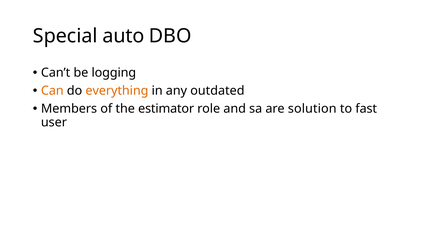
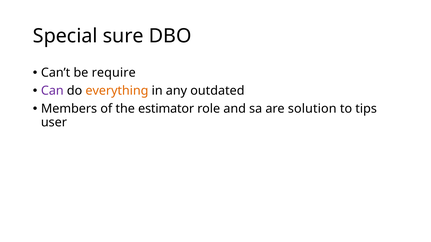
auto: auto -> sure (123, 36)
logging: logging -> require (114, 73)
Can colour: orange -> purple (52, 91)
fast: fast -> tips (366, 109)
